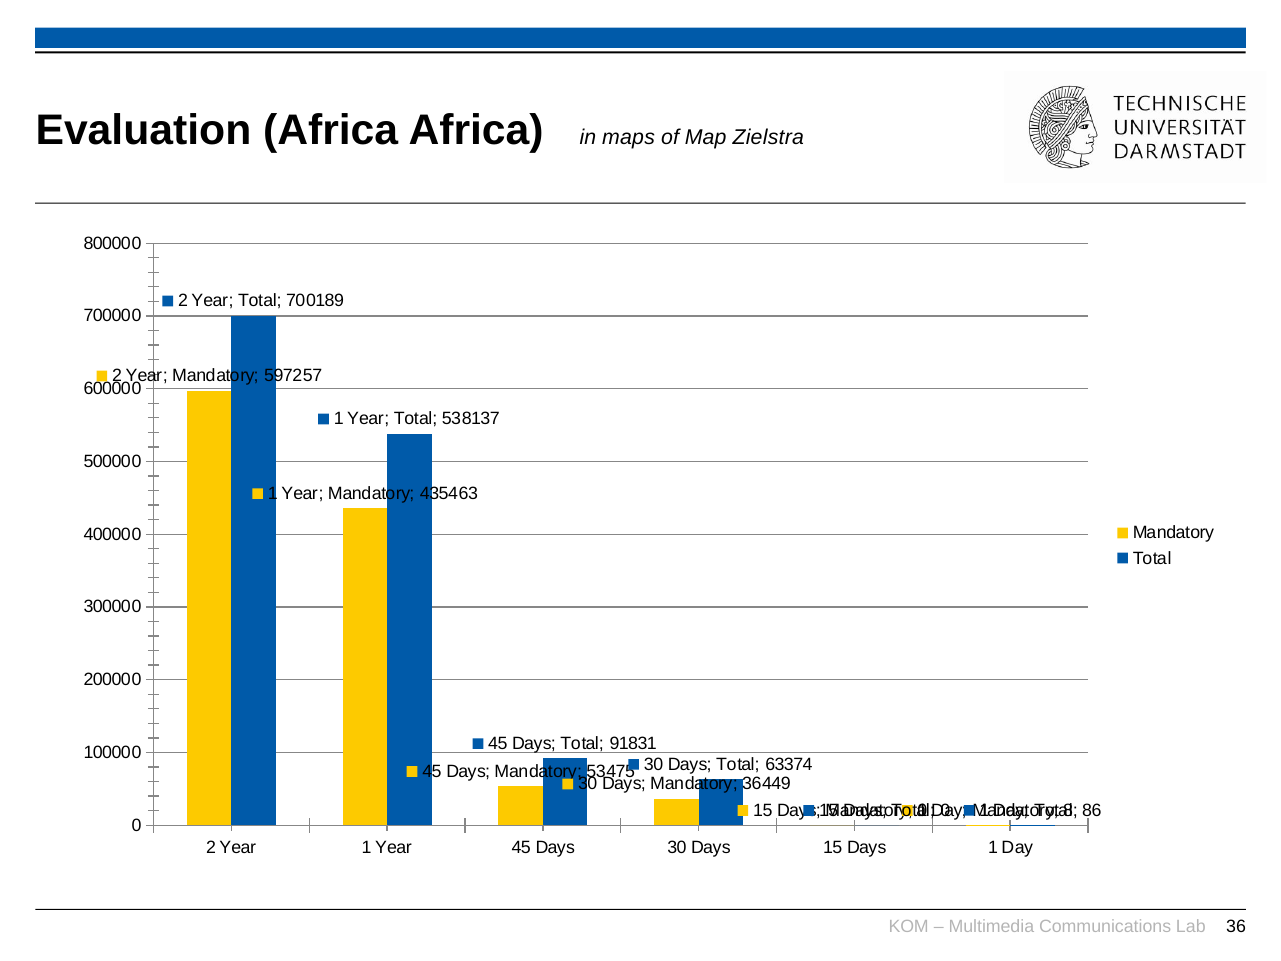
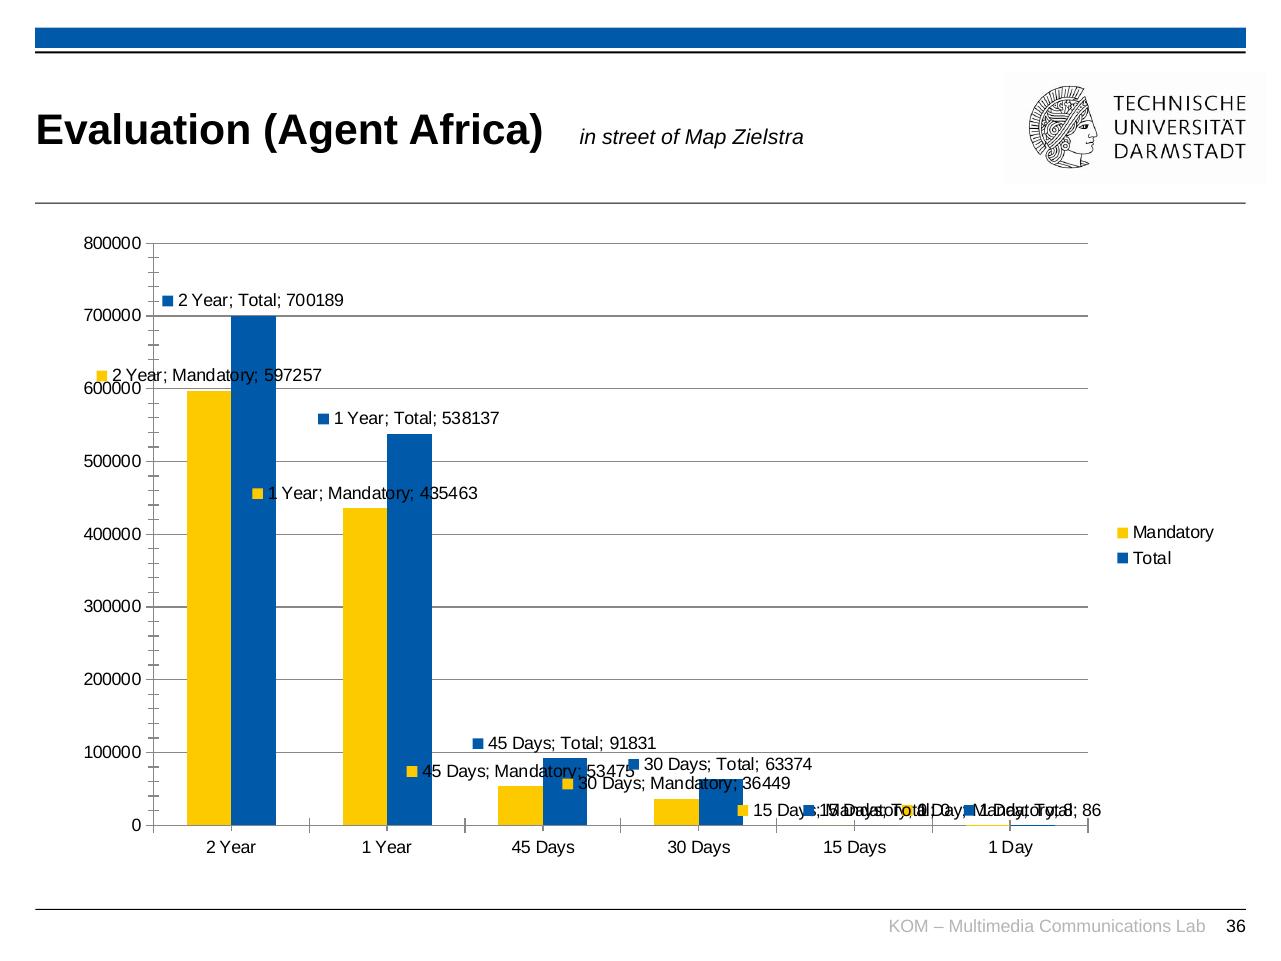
Evaluation Africa: Africa -> Agent (331, 130)
maps: maps -> street (629, 137)
